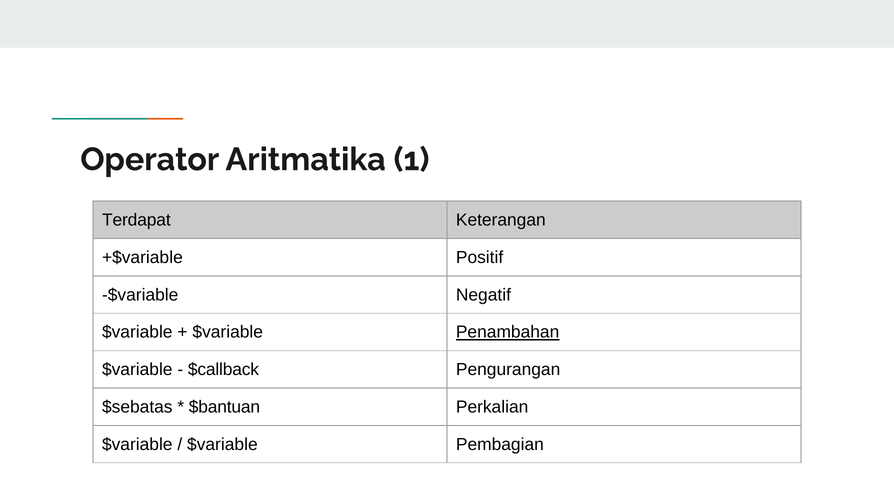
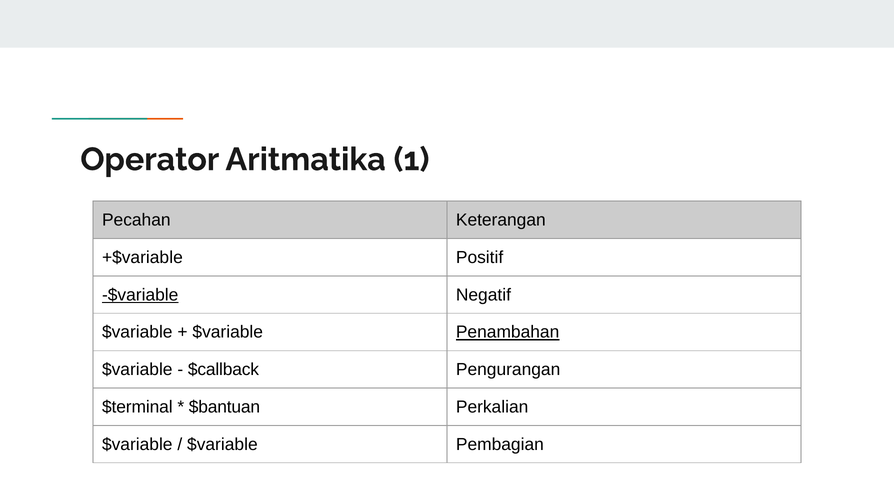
Terdapat: Terdapat -> Pecahan (136, 220)
-$variable underline: none -> present (140, 295)
$sebatas: $sebatas -> $terminal (137, 407)
